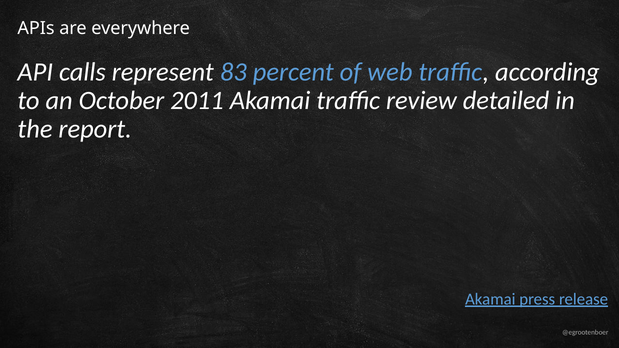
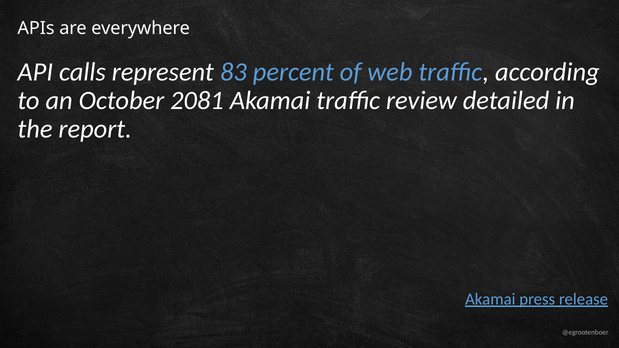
2011: 2011 -> 2081 (197, 101)
